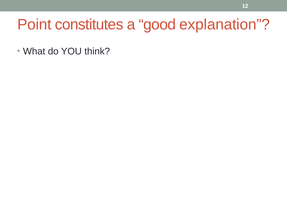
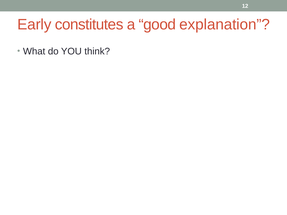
Point: Point -> Early (34, 24)
